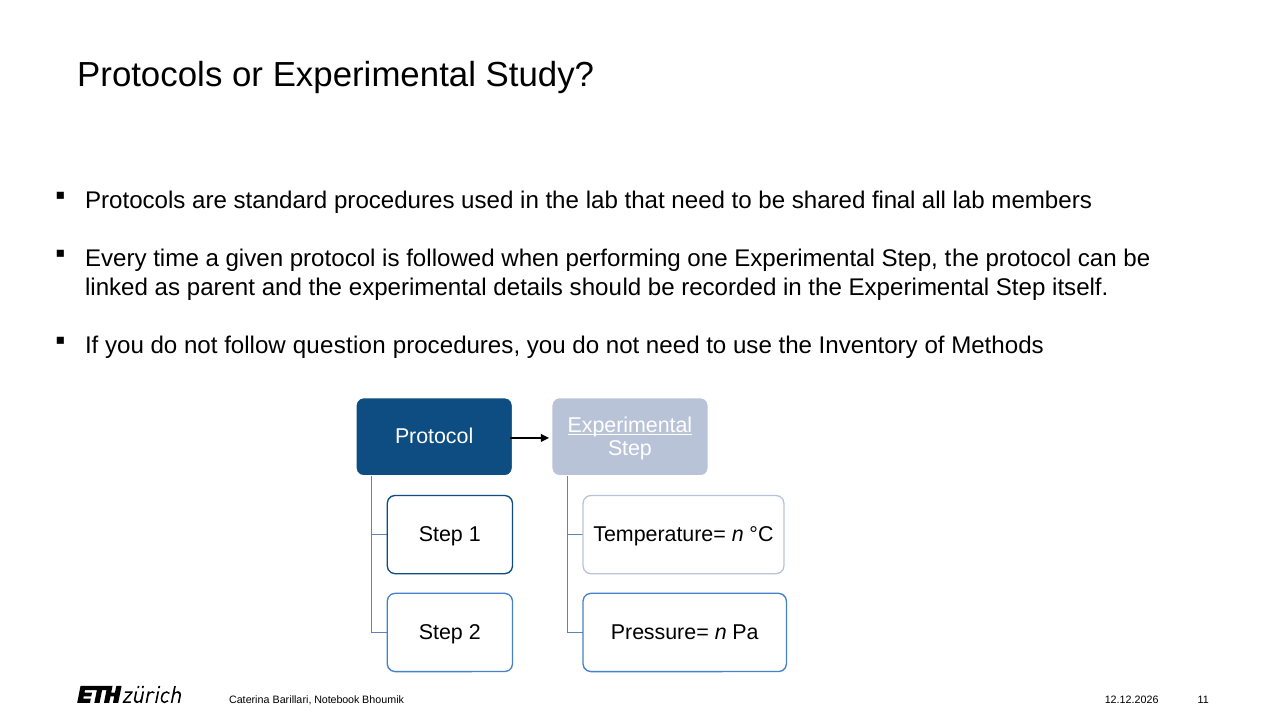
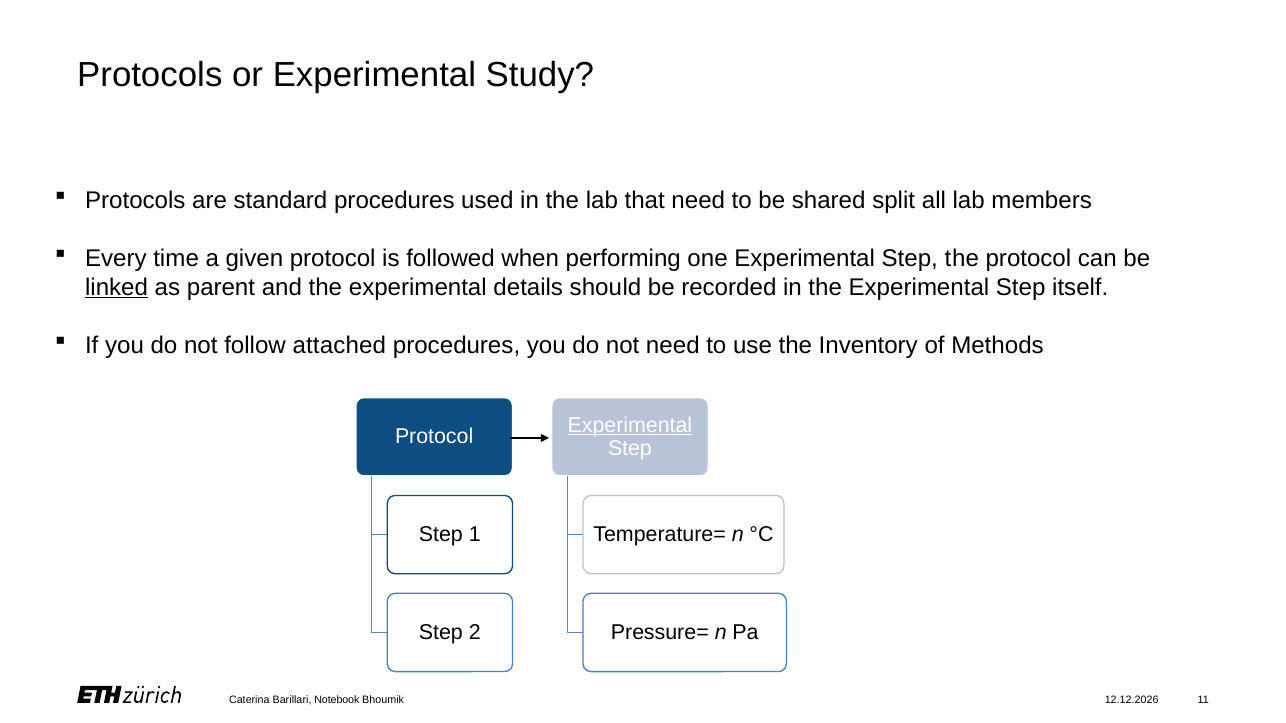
final: final -> split (894, 201)
linked underline: none -> present (117, 287)
question: question -> attached (339, 345)
